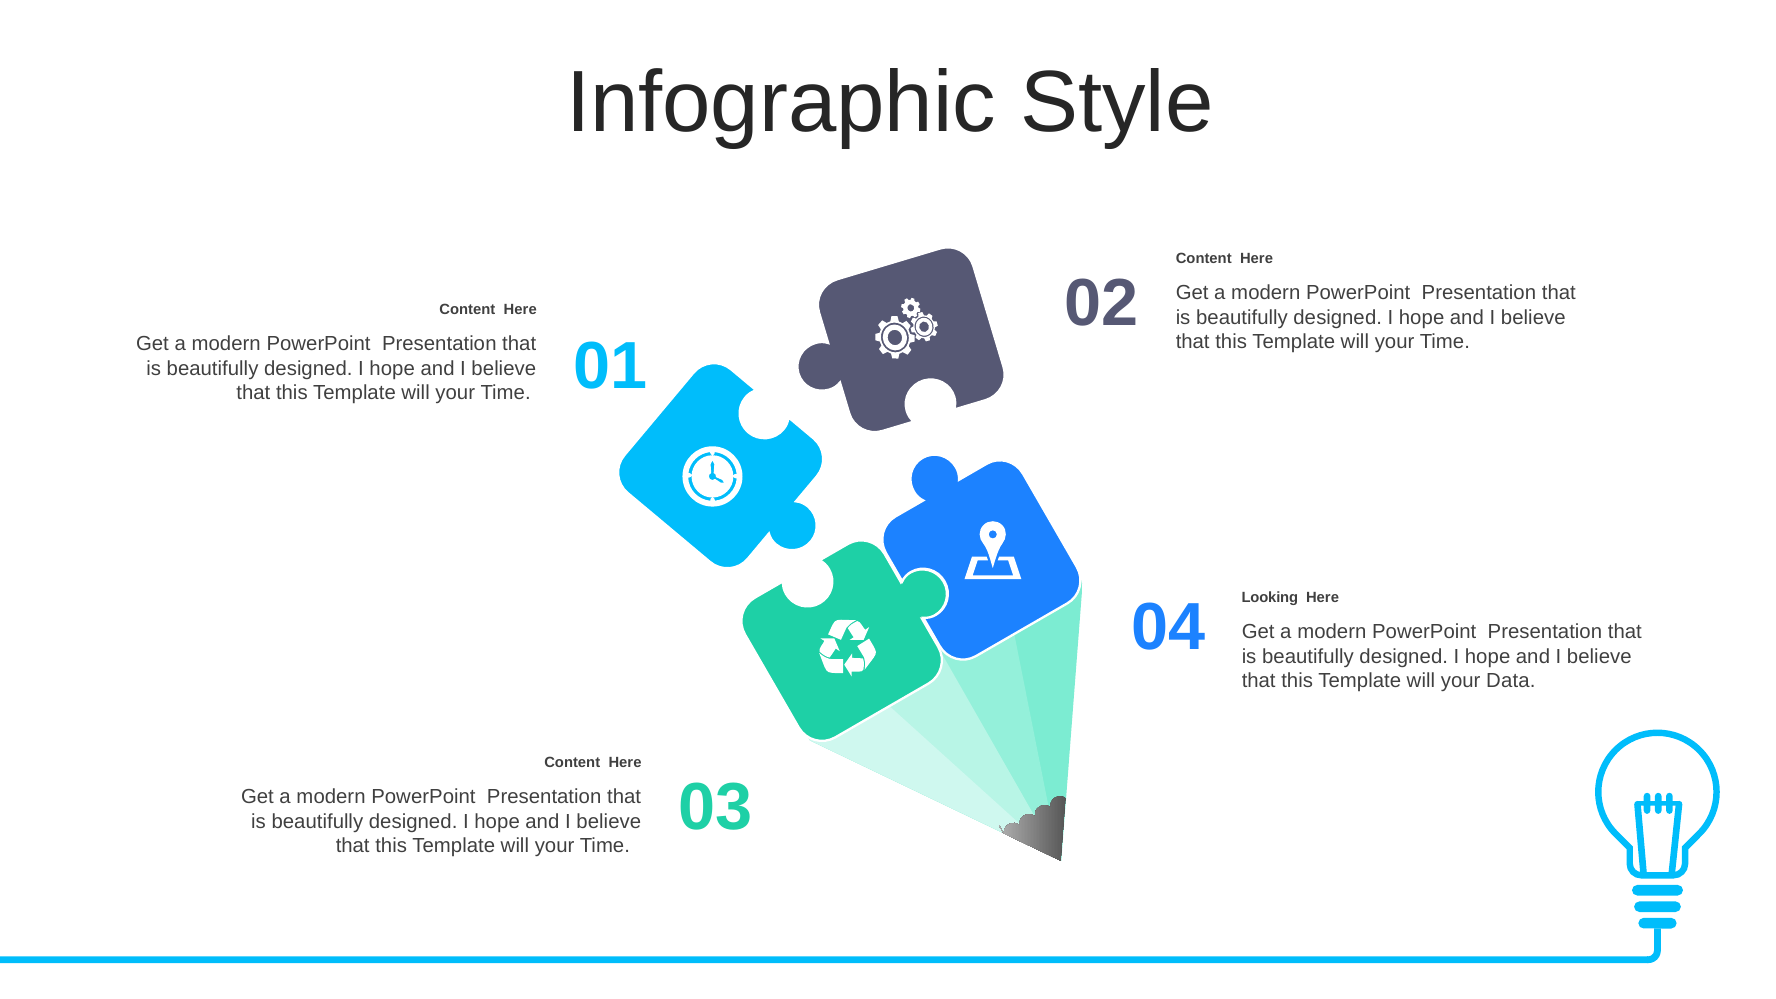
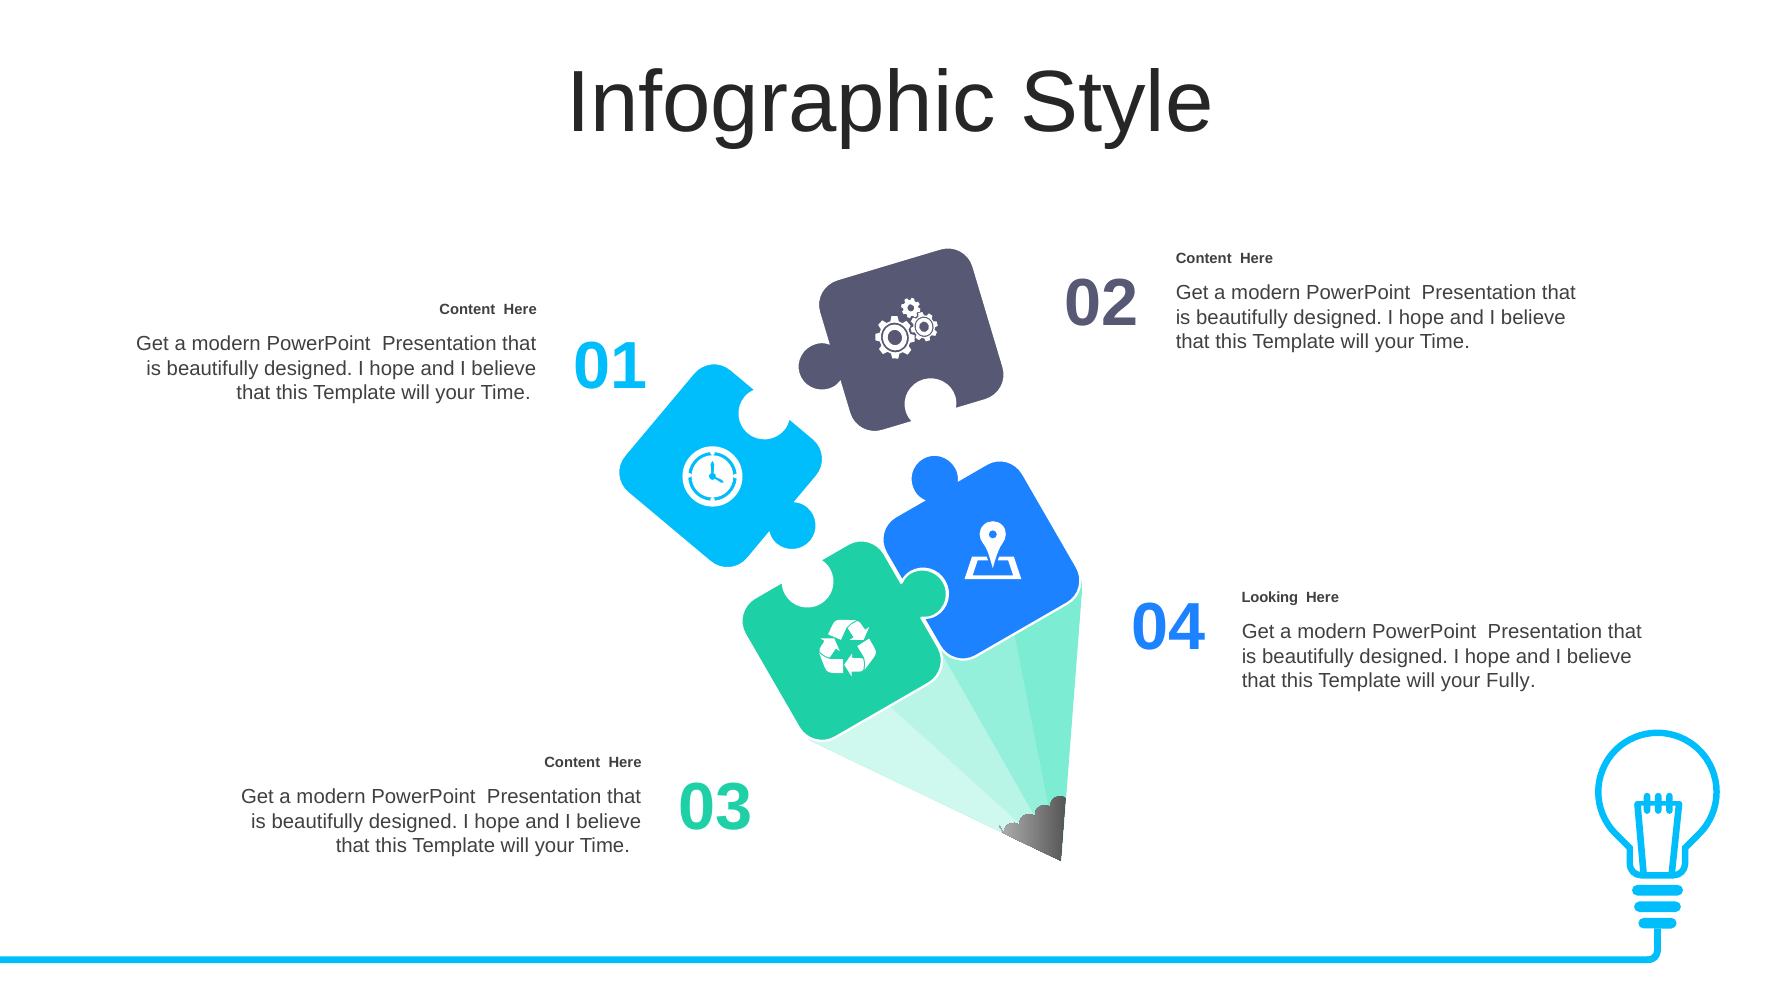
Data: Data -> Fully (1511, 681)
